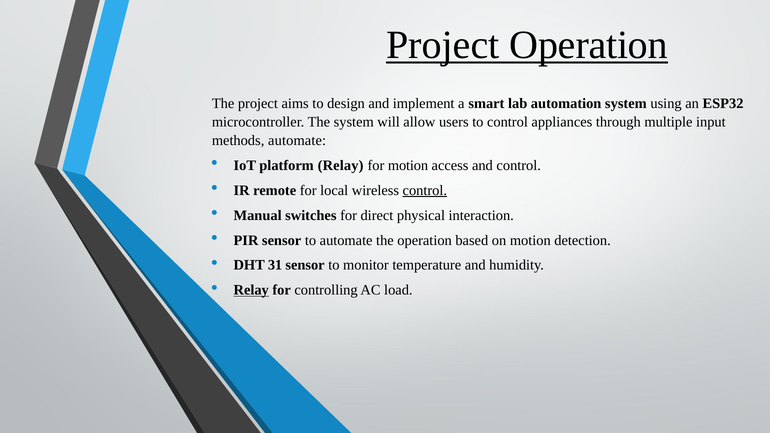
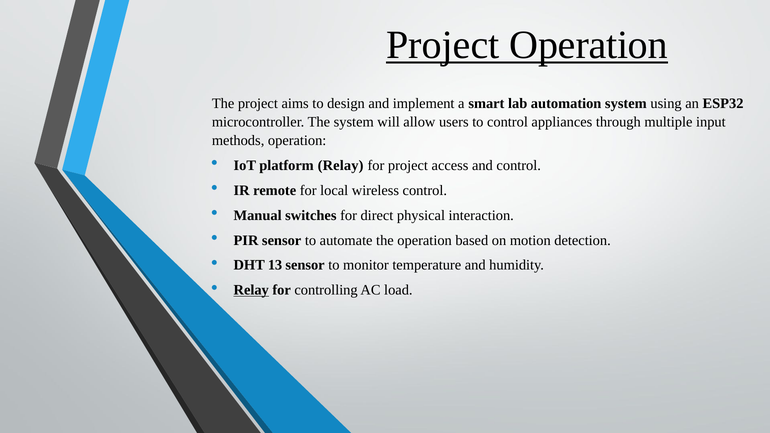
methods automate: automate -> operation (297, 141)
for motion: motion -> project (408, 165)
control underline: present -> none (425, 190)
31: 31 -> 13 (275, 265)
